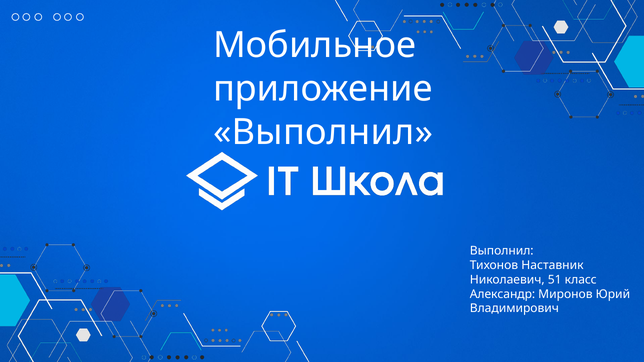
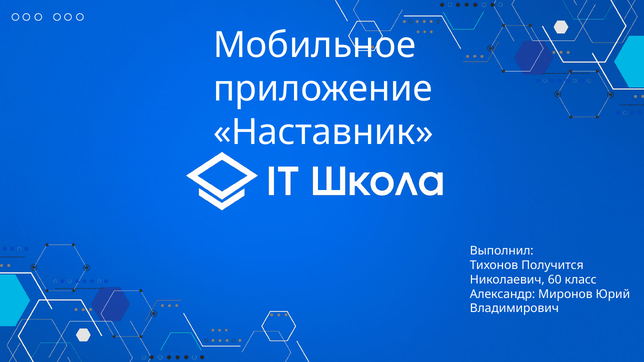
Выполнил: Выполнил -> Наставник (323, 133)
Наставник: Наставник -> Получится (552, 265)
51: 51 -> 60 (555, 280)
